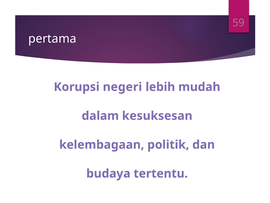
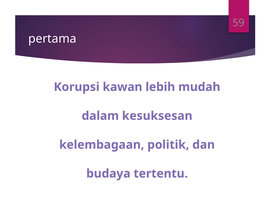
negeri: negeri -> kawan (122, 87)
